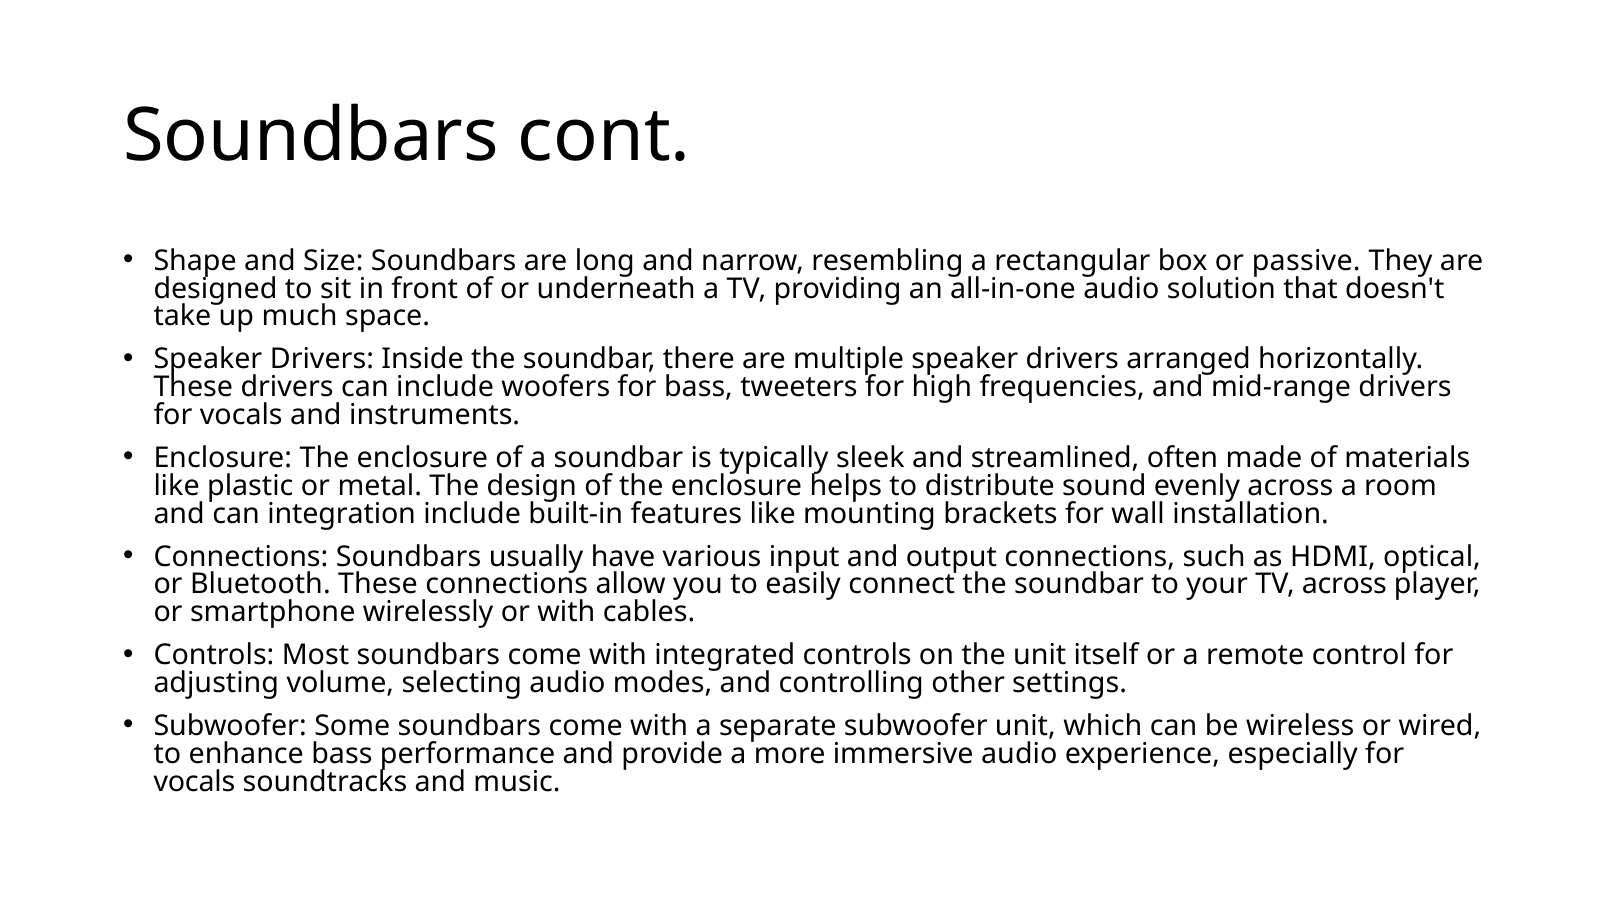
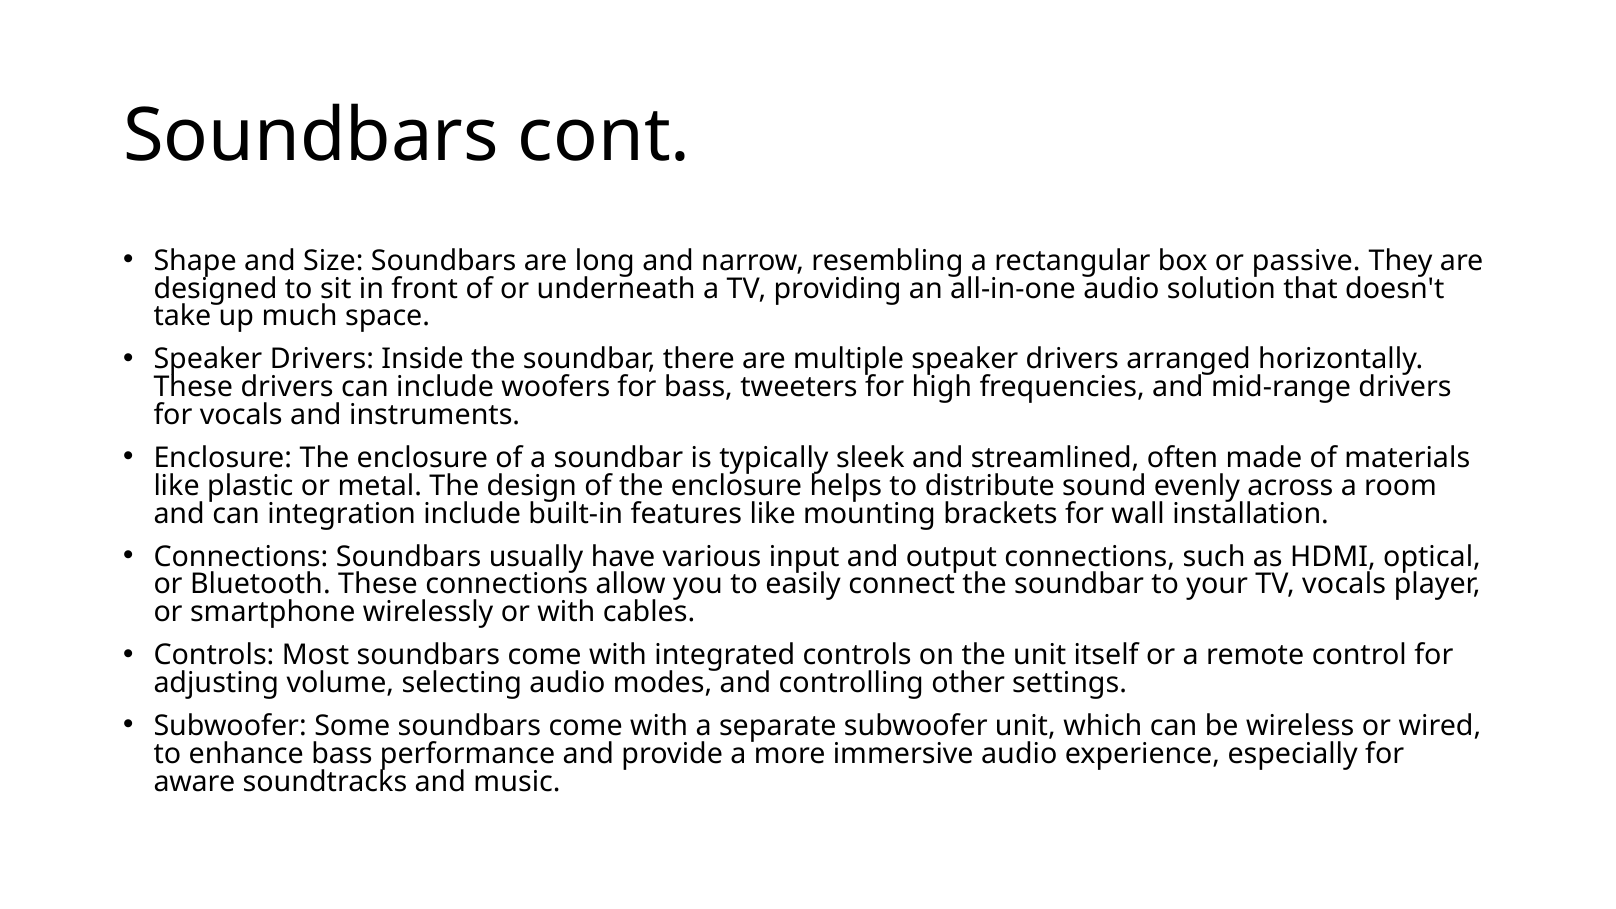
TV across: across -> vocals (1344, 584)
vocals: vocals -> aware (194, 782)
